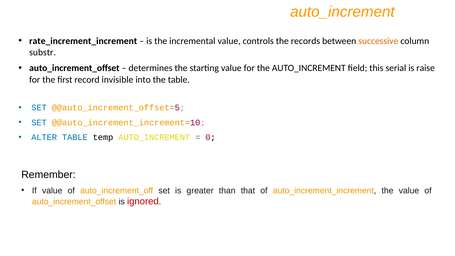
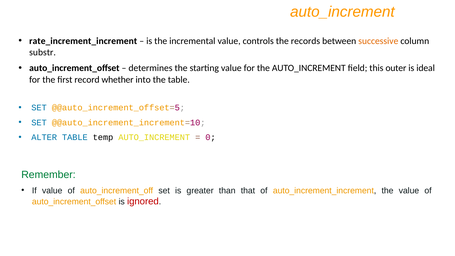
serial: serial -> outer (396, 68)
raise: raise -> ideal (426, 68)
invisible: invisible -> whether (118, 80)
Remember colour: black -> green (48, 175)
